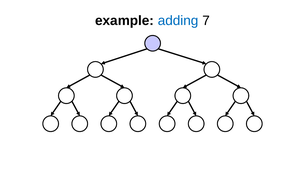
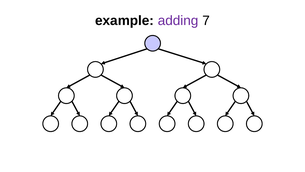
adding colour: blue -> purple (178, 21)
